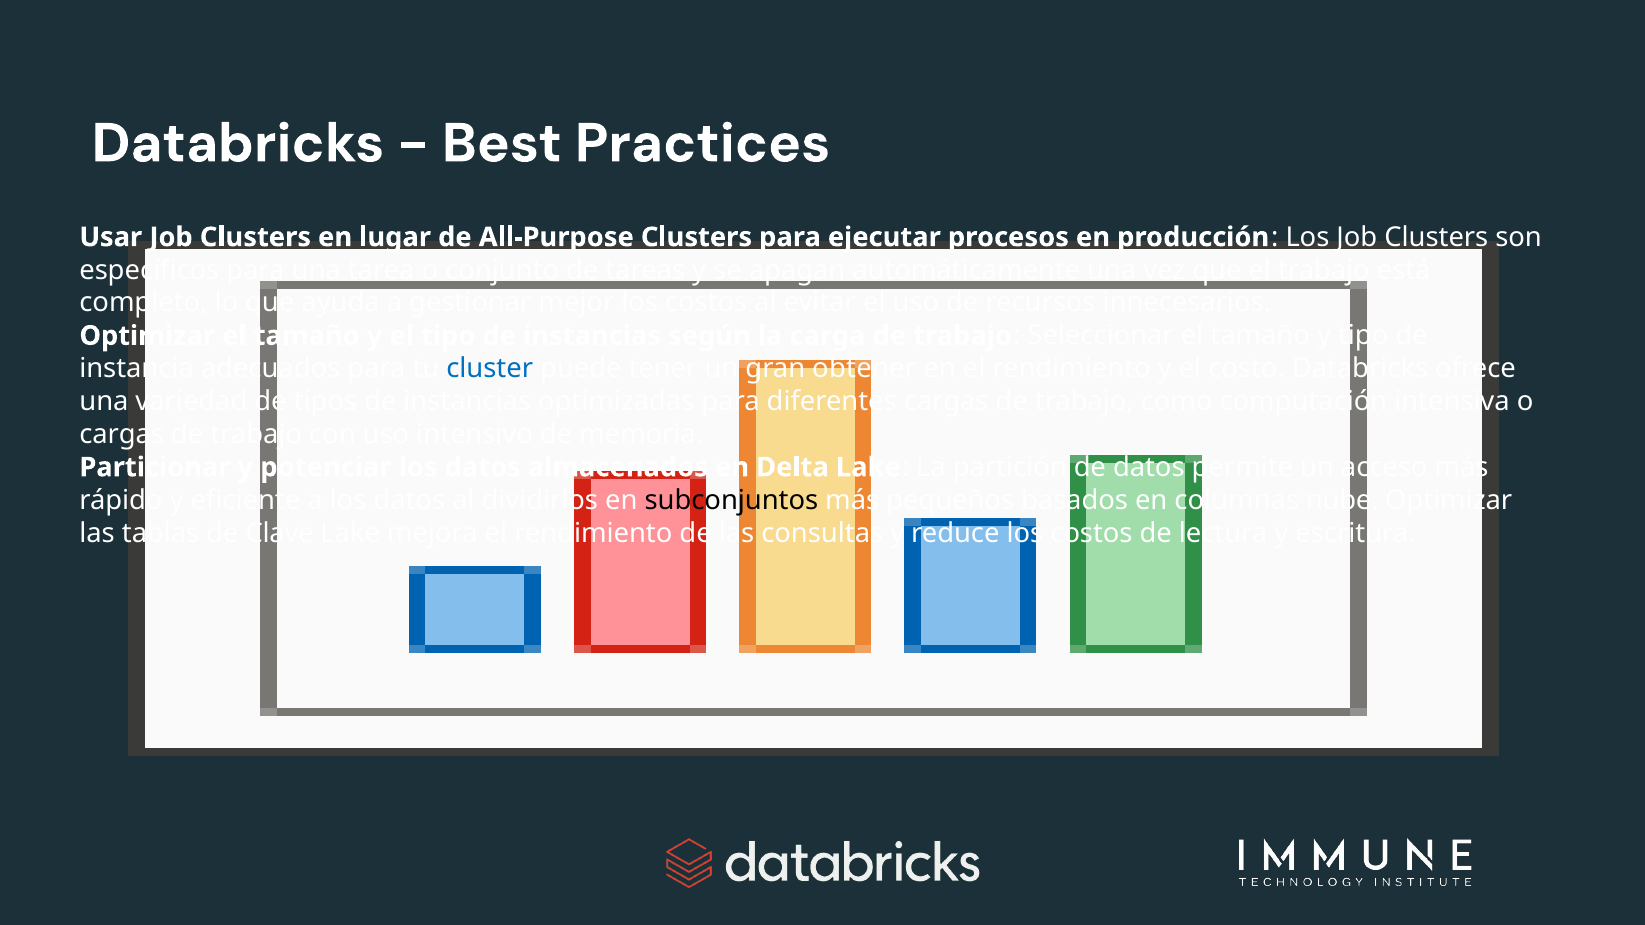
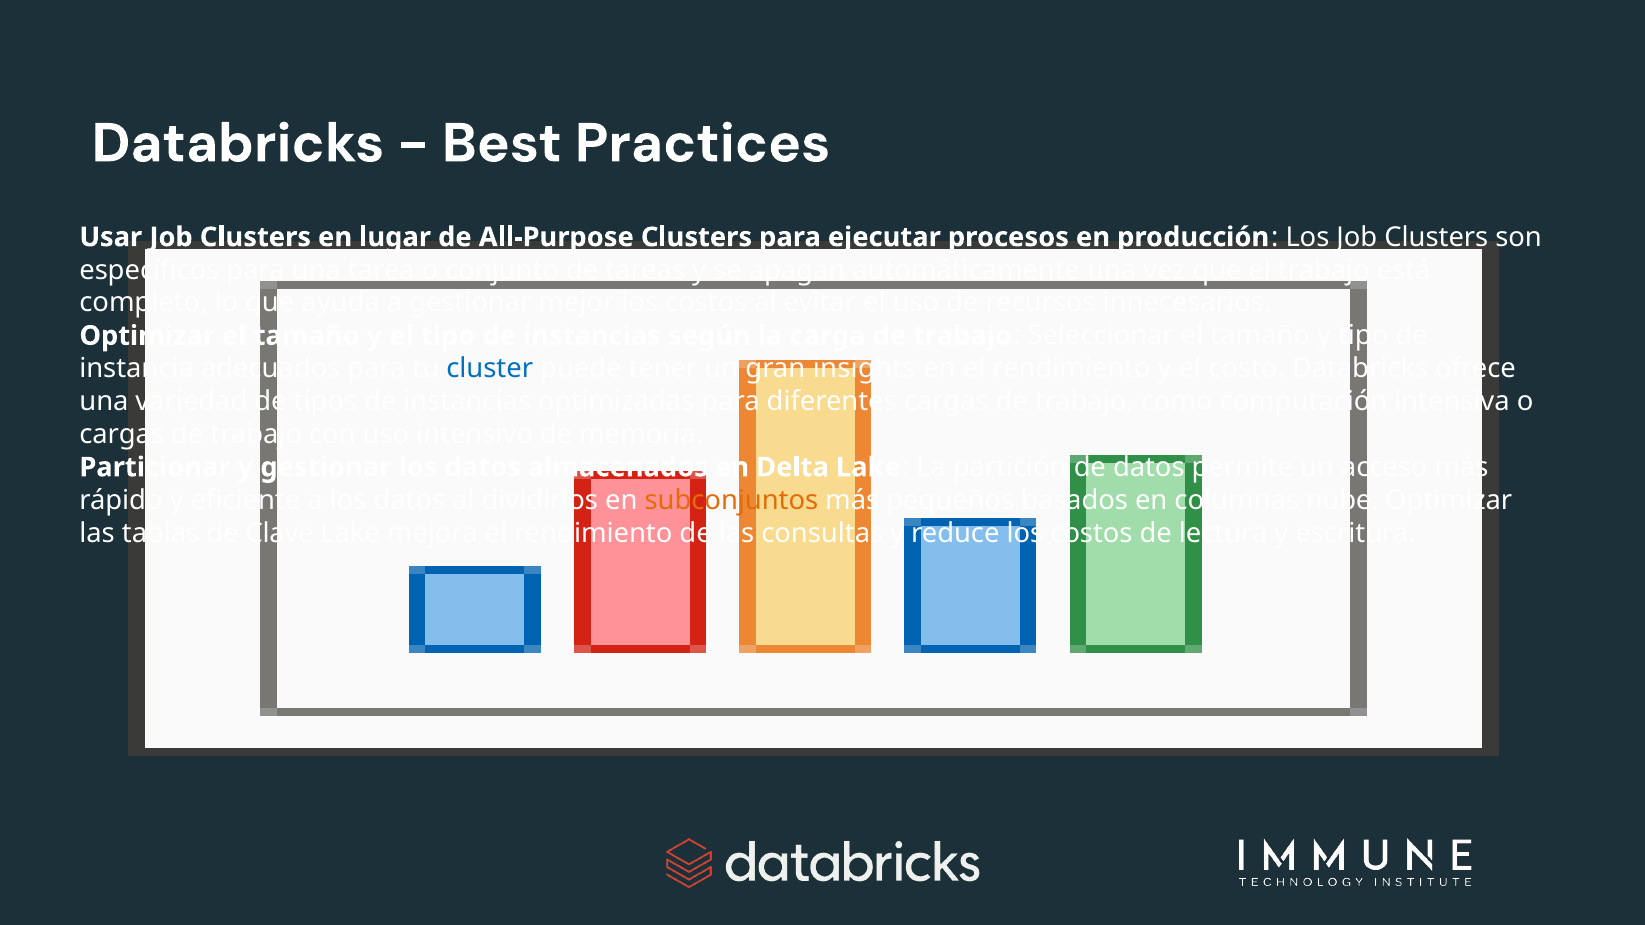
obtener: obtener -> insights (864, 369)
y potenciar: potenciar -> gestionar (326, 467)
subconjuntos colour: black -> orange (731, 500)
